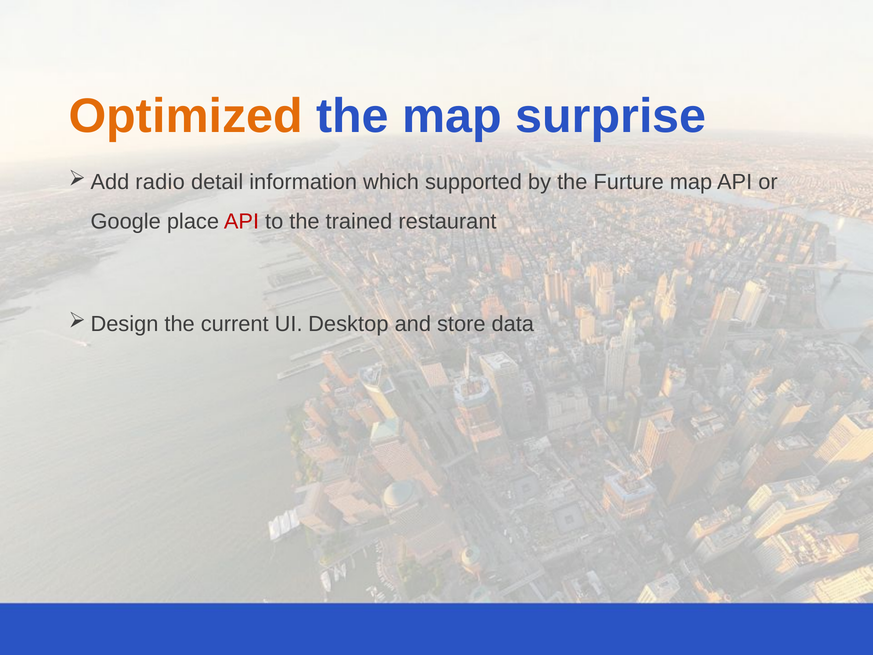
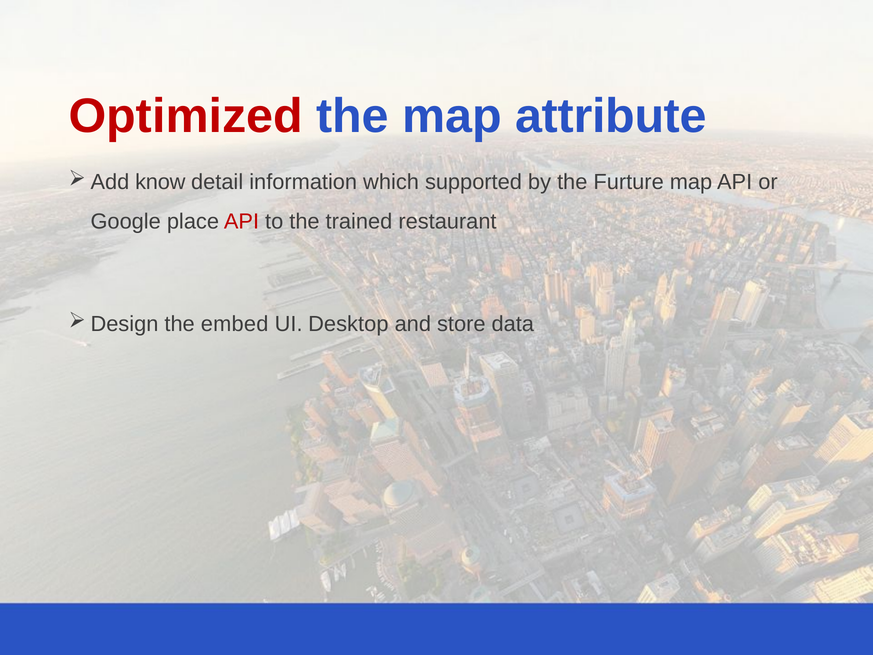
Optimized colour: orange -> red (186, 116)
surprise: surprise -> attribute (611, 116)
radio: radio -> know (160, 182)
current: current -> embed (235, 324)
